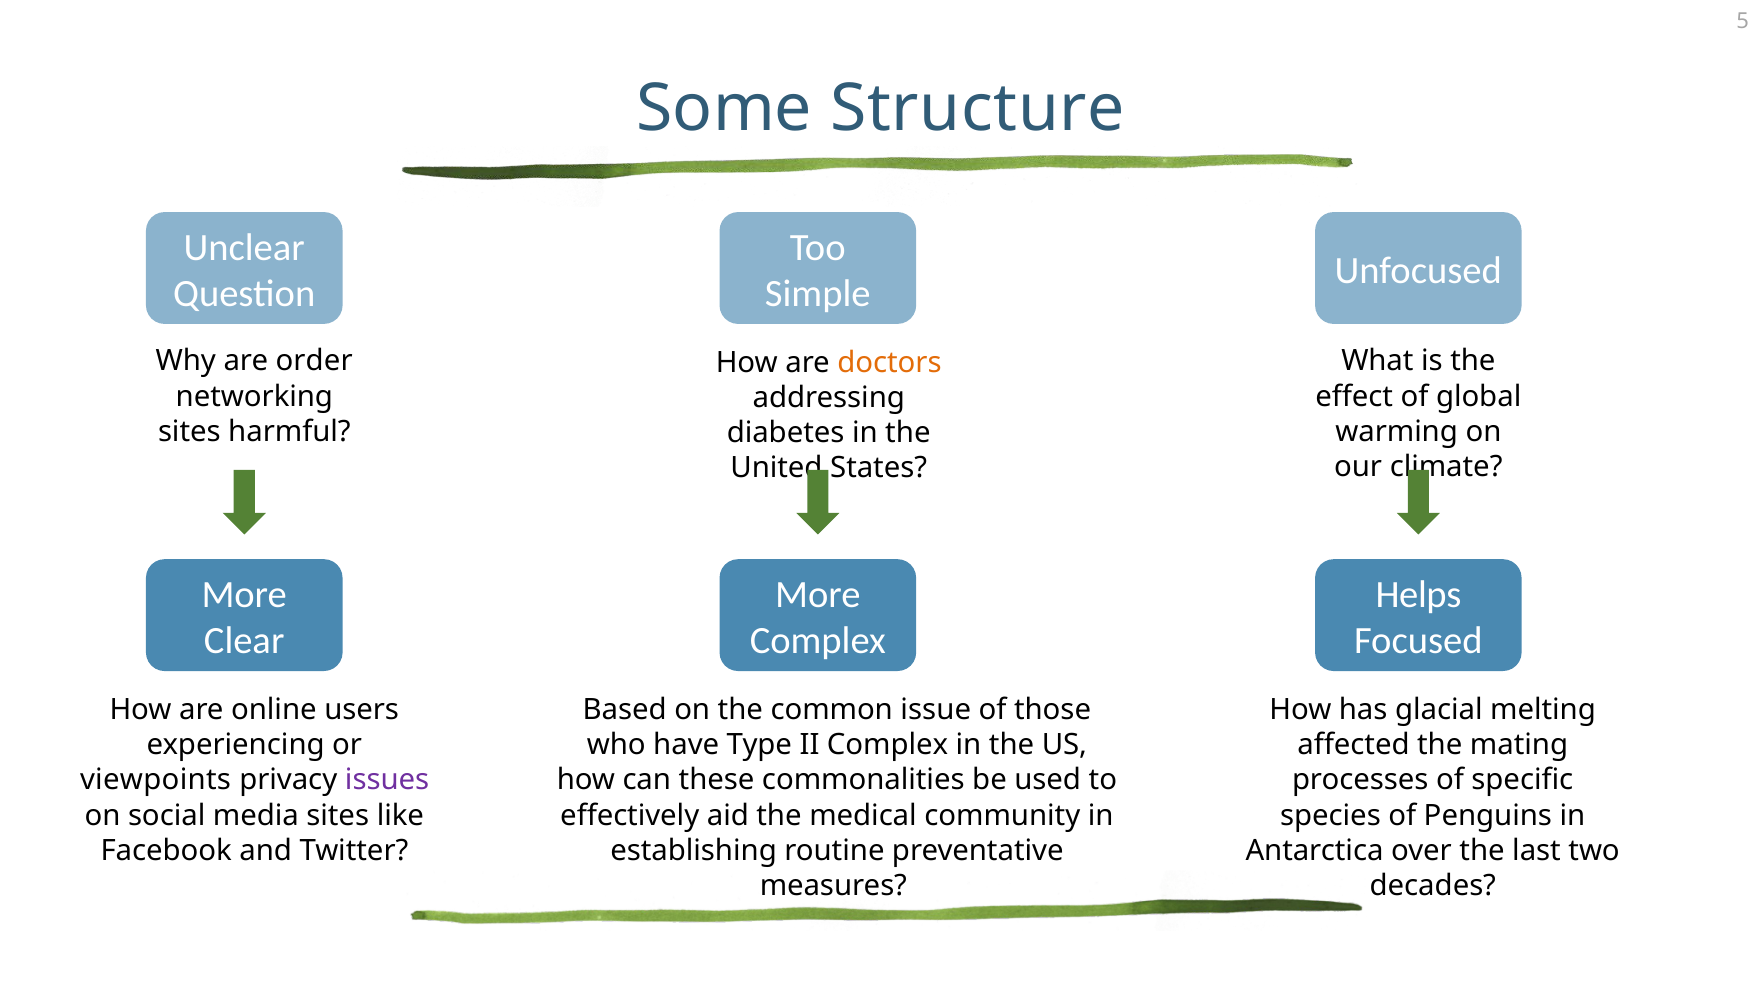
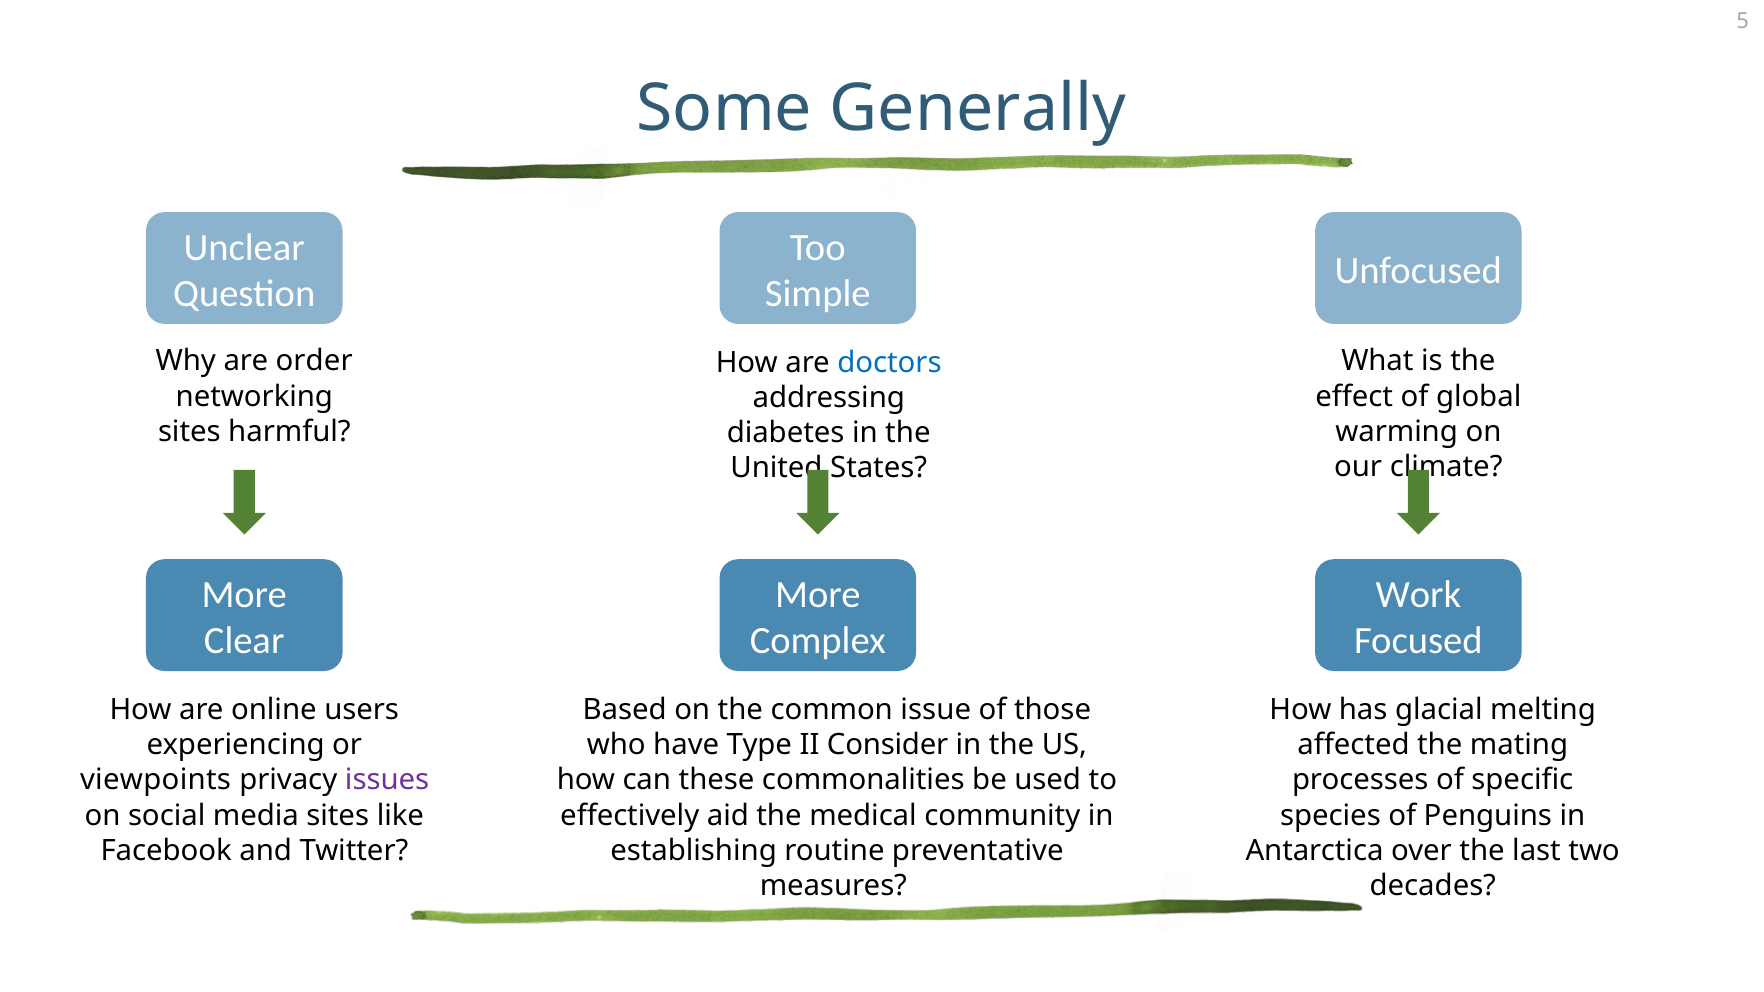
Structure: Structure -> Generally (978, 108)
doctors colour: orange -> blue (889, 363)
Helps: Helps -> Work (1418, 595)
II Complex: Complex -> Consider (888, 745)
